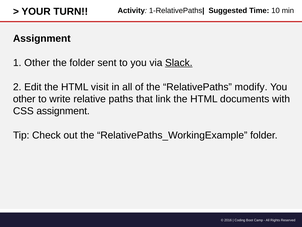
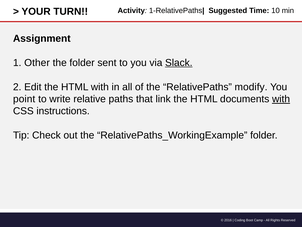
HTML visit: visit -> with (100, 87)
other: other -> point (24, 99)
with underline: none -> present (281, 99)
CSS assignment: assignment -> instructions (63, 111)
